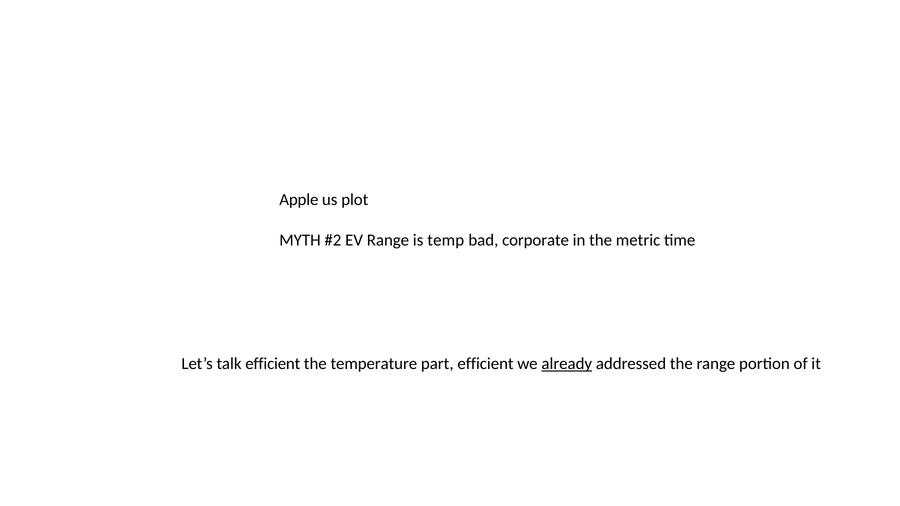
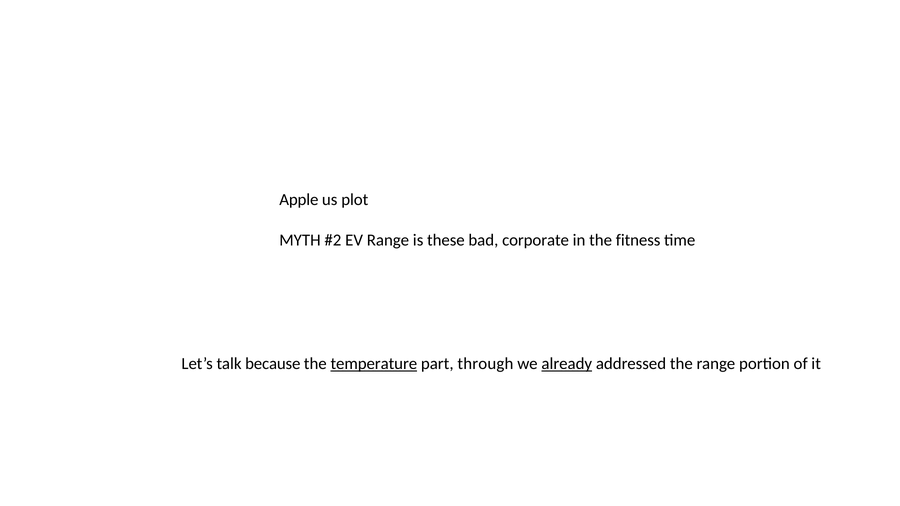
temp: temp -> these (446, 240)
metric: metric -> fitness (638, 240)
talk efficient: efficient -> because (273, 364)
temperature underline: none -> present (374, 364)
part efficient: efficient -> through (485, 364)
